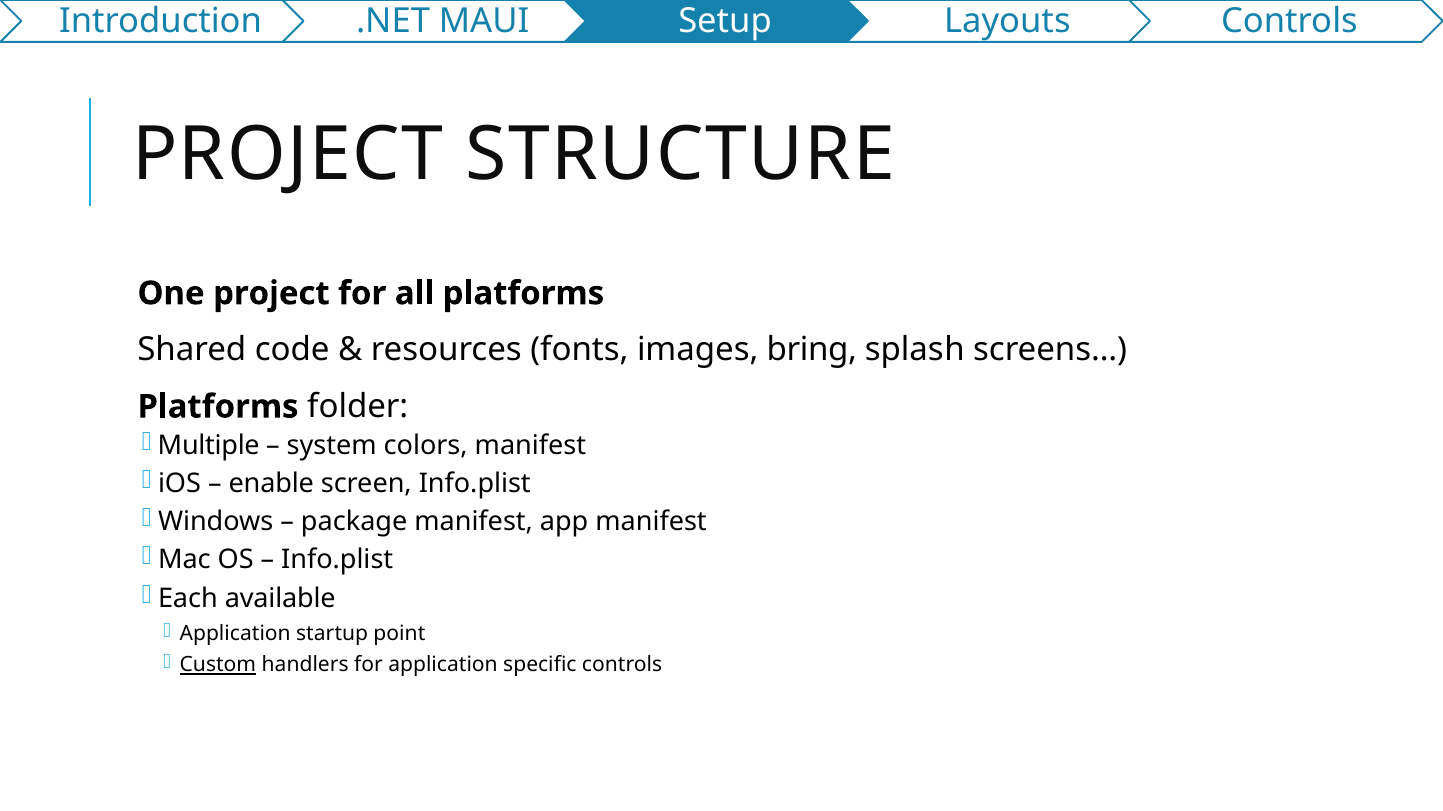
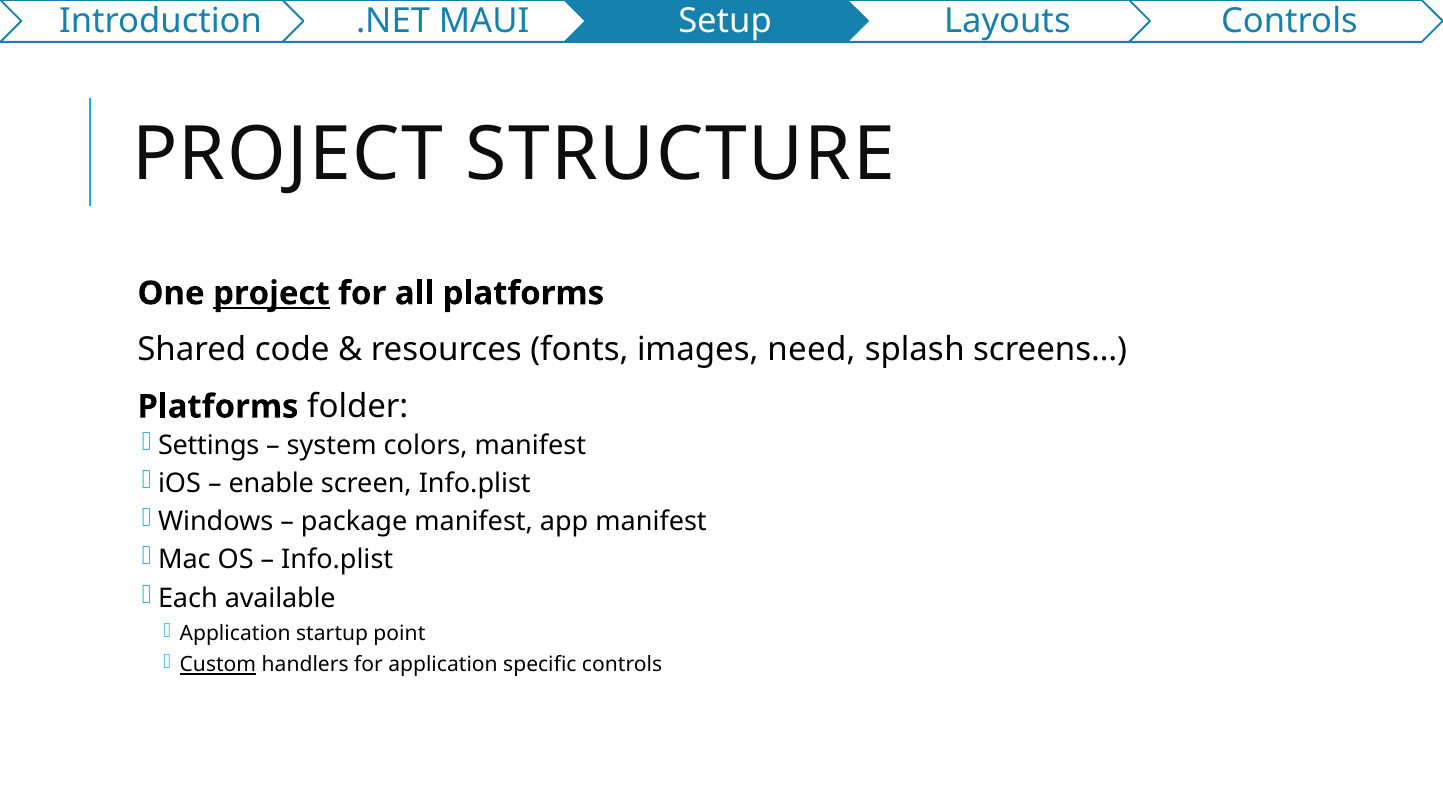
project underline: none -> present (271, 294)
bring: bring -> need (811, 350)
Multiple: Multiple -> Settings (209, 446)
